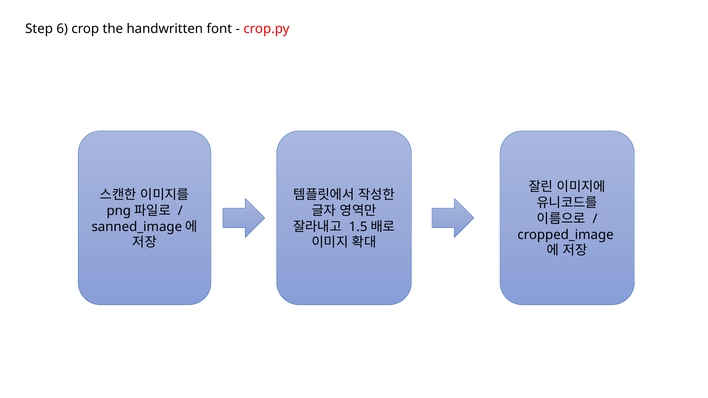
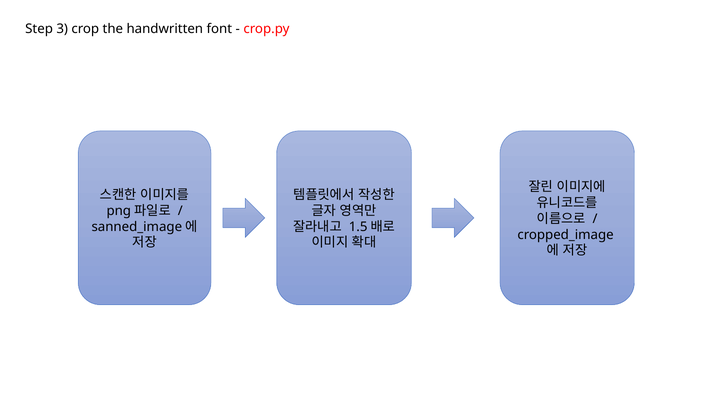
6: 6 -> 3 (62, 29)
